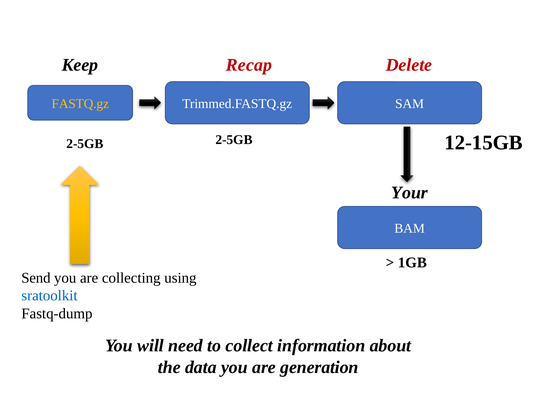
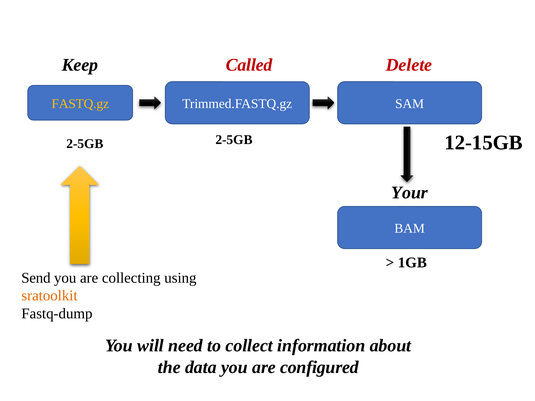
Recap: Recap -> Called (249, 65)
sratoolkit colour: blue -> orange (49, 296)
generation: generation -> configured (319, 367)
